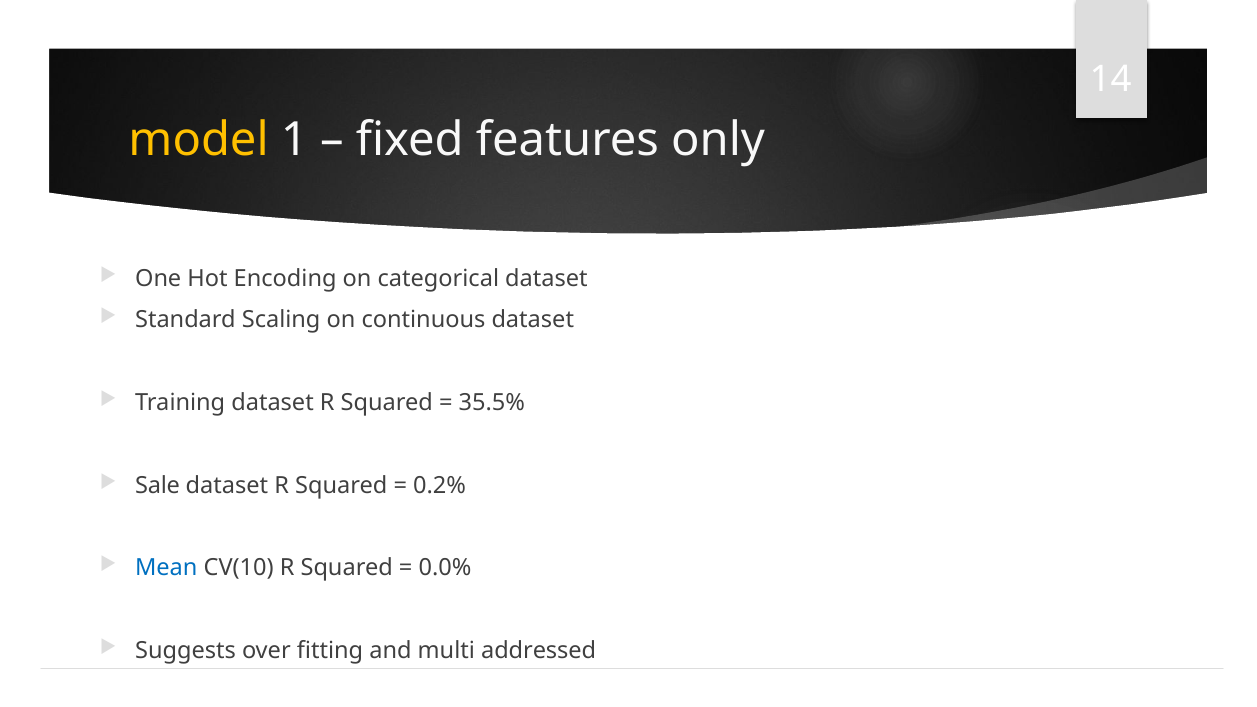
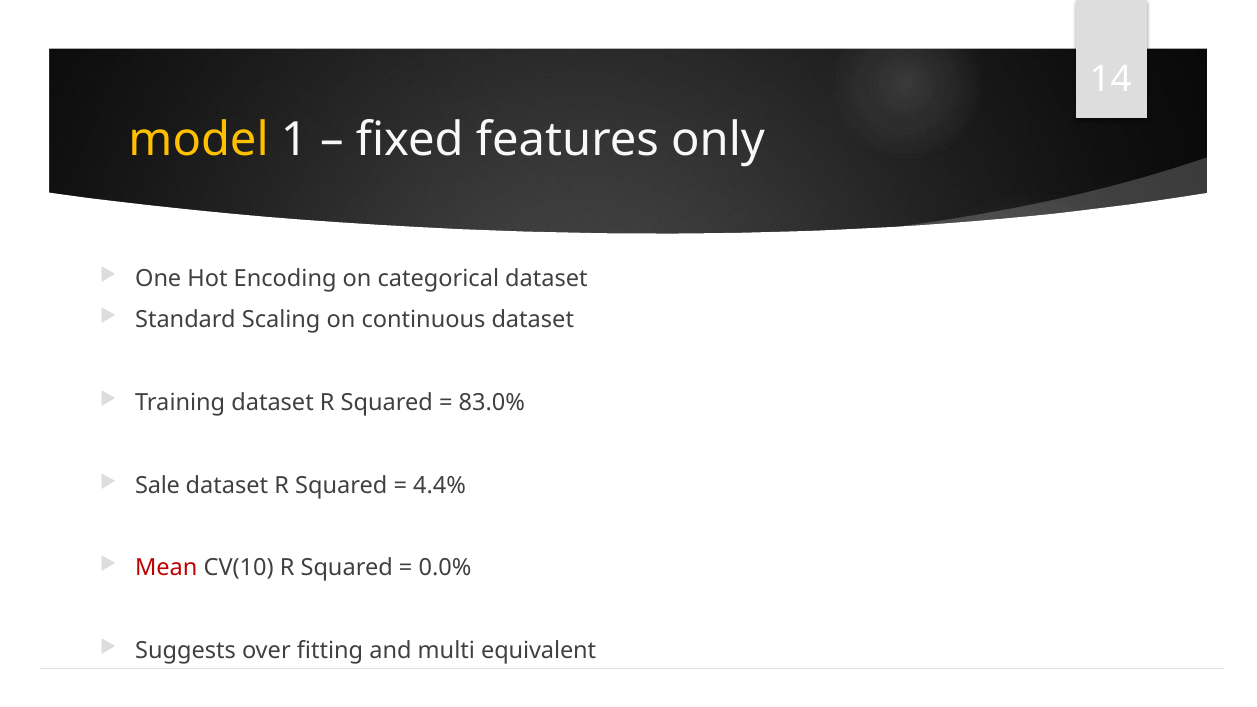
35.5%: 35.5% -> 83.0% (492, 403)
0.2%: 0.2% -> 4.4% (440, 485)
Mean colour: blue -> red (166, 568)
addressed: addressed -> equivalent (539, 651)
